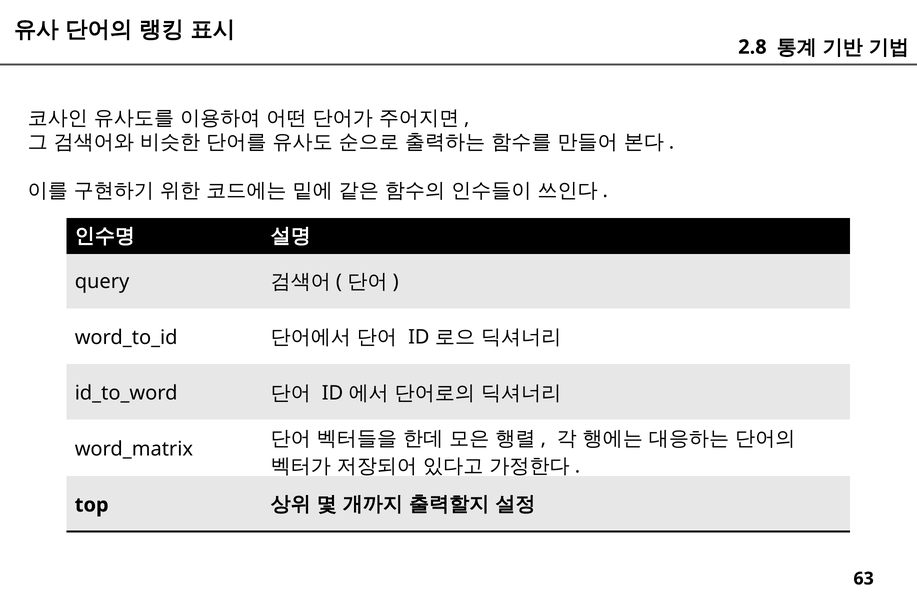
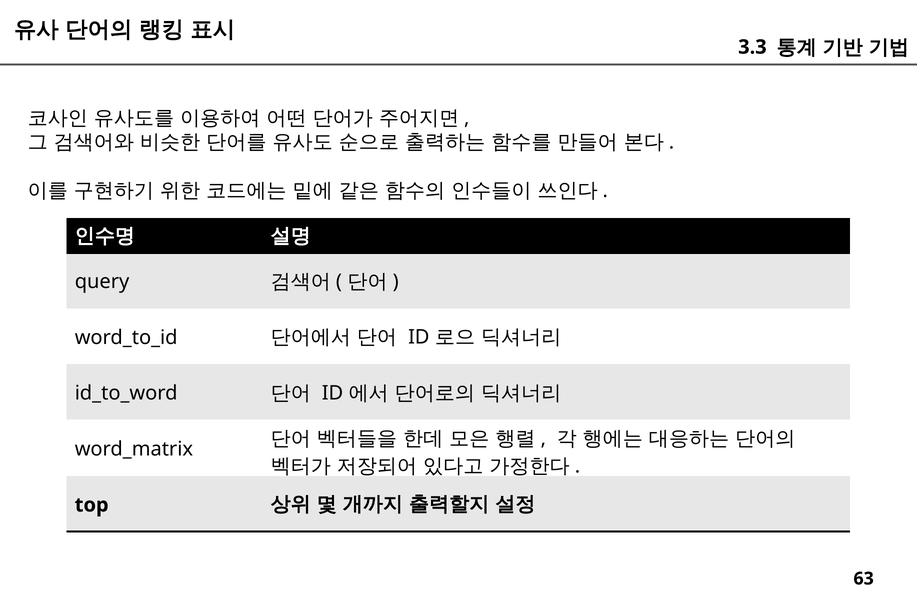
2.8: 2.8 -> 3.3 (752, 47)
